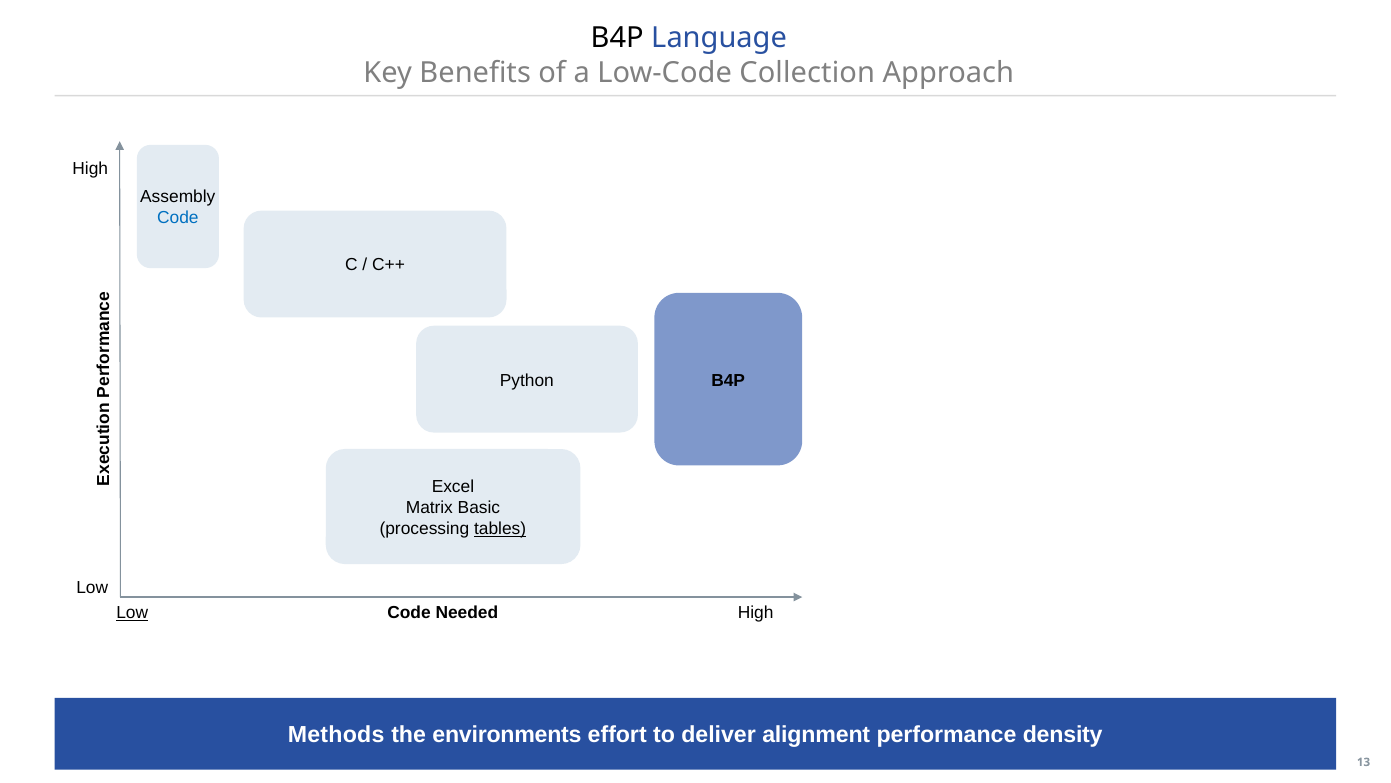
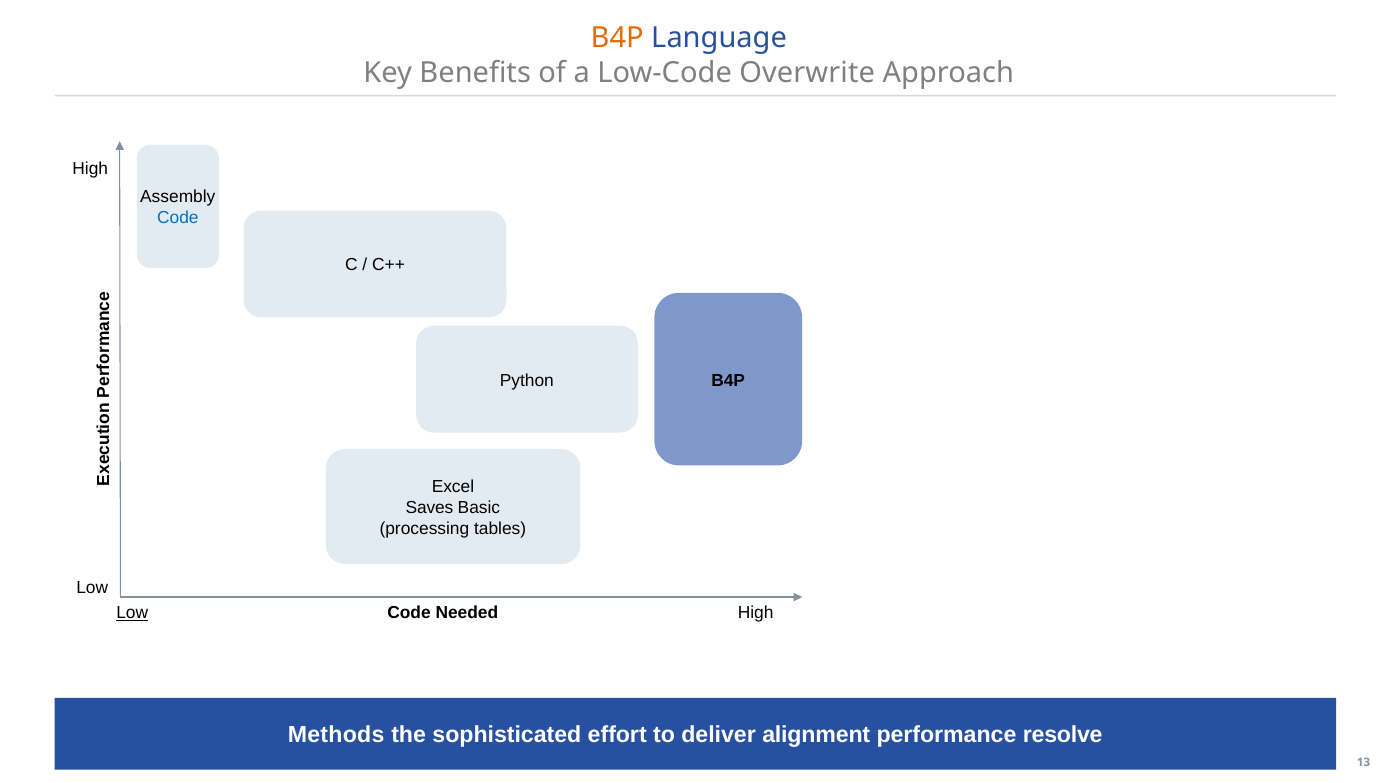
B4P colour: black -> orange (617, 38)
Collection: Collection -> Overwrite (807, 73)
Matrix: Matrix -> Saves (429, 507)
tables underline: present -> none (500, 528)
environments: environments -> sophisticated (507, 735)
density: density -> resolve (1063, 735)
